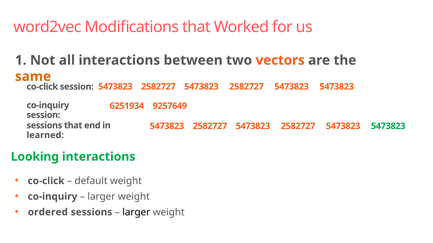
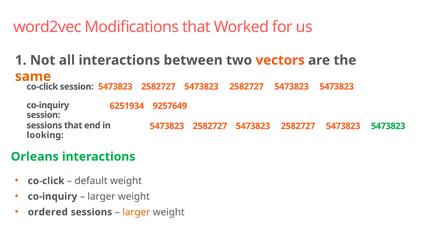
learned: learned -> looking (45, 135)
Looking: Looking -> Orleans (35, 157)
larger colour: black -> orange (136, 213)
